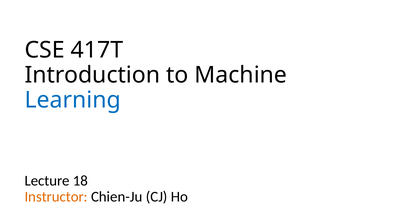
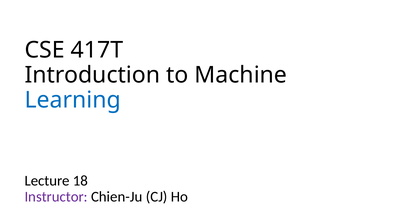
Instructor colour: orange -> purple (56, 197)
